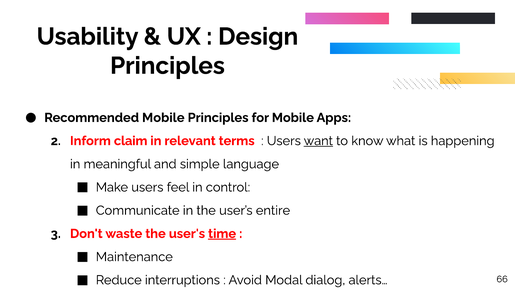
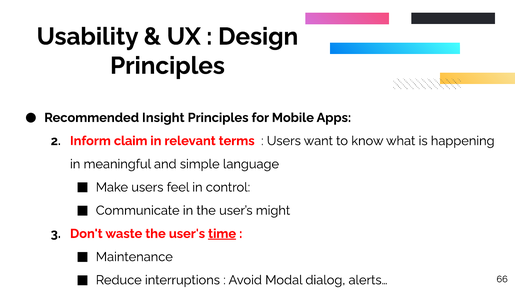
Recommended Mobile: Mobile -> Insight (163, 118)
want underline: present -> none (318, 141)
entire: entire -> might (273, 210)
